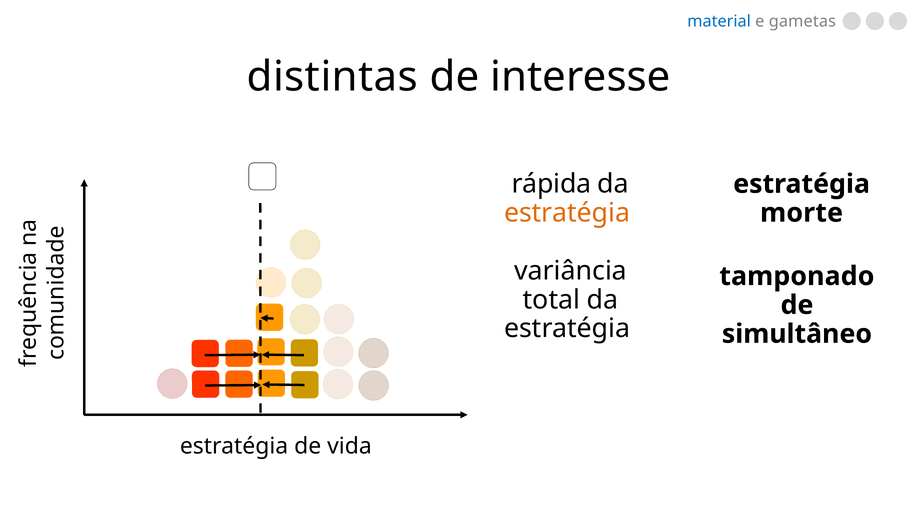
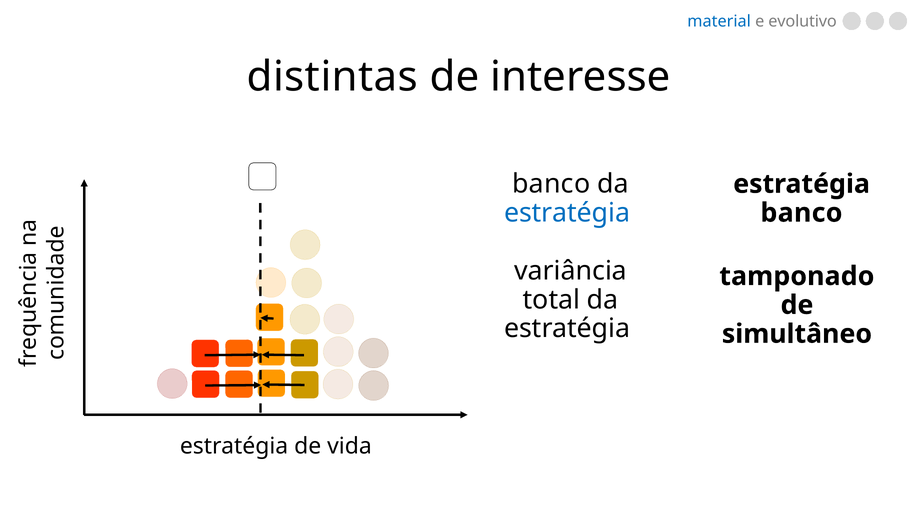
gametas: gametas -> evolutivo (803, 21)
rápida: rápida -> banco (551, 184)
estratégia colour: orange -> blue (567, 213)
morte: morte -> banco (801, 213)
